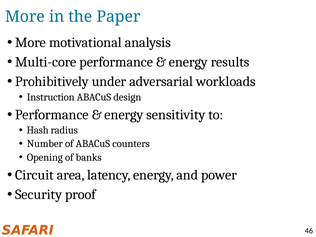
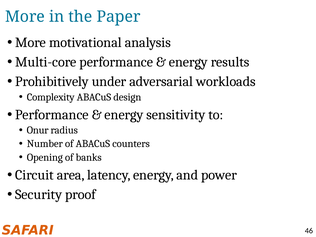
Instruction: Instruction -> Complexity (51, 97)
Hash: Hash -> Onur (38, 130)
